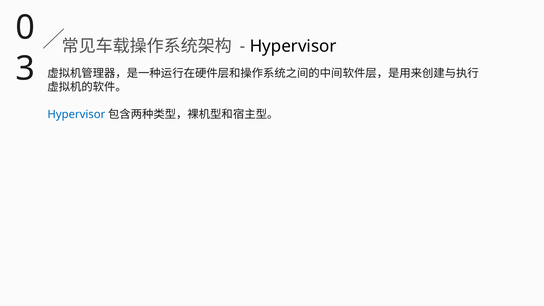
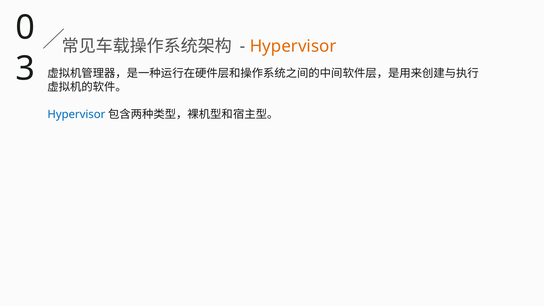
Hypervisor colour: black -> orange (293, 46)
